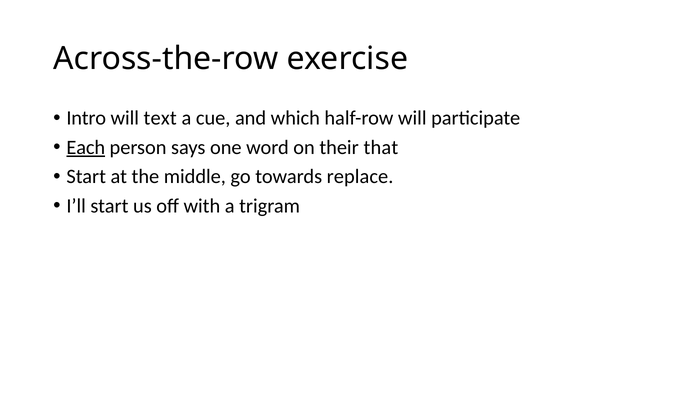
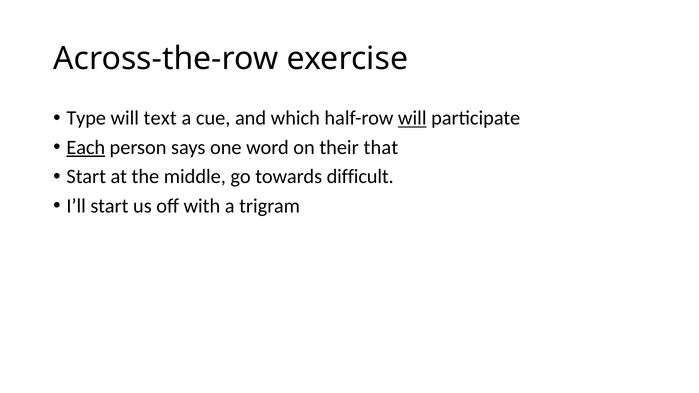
Intro: Intro -> Type (86, 118)
will underline: none -> present (412, 118)
replace: replace -> difficult (360, 177)
